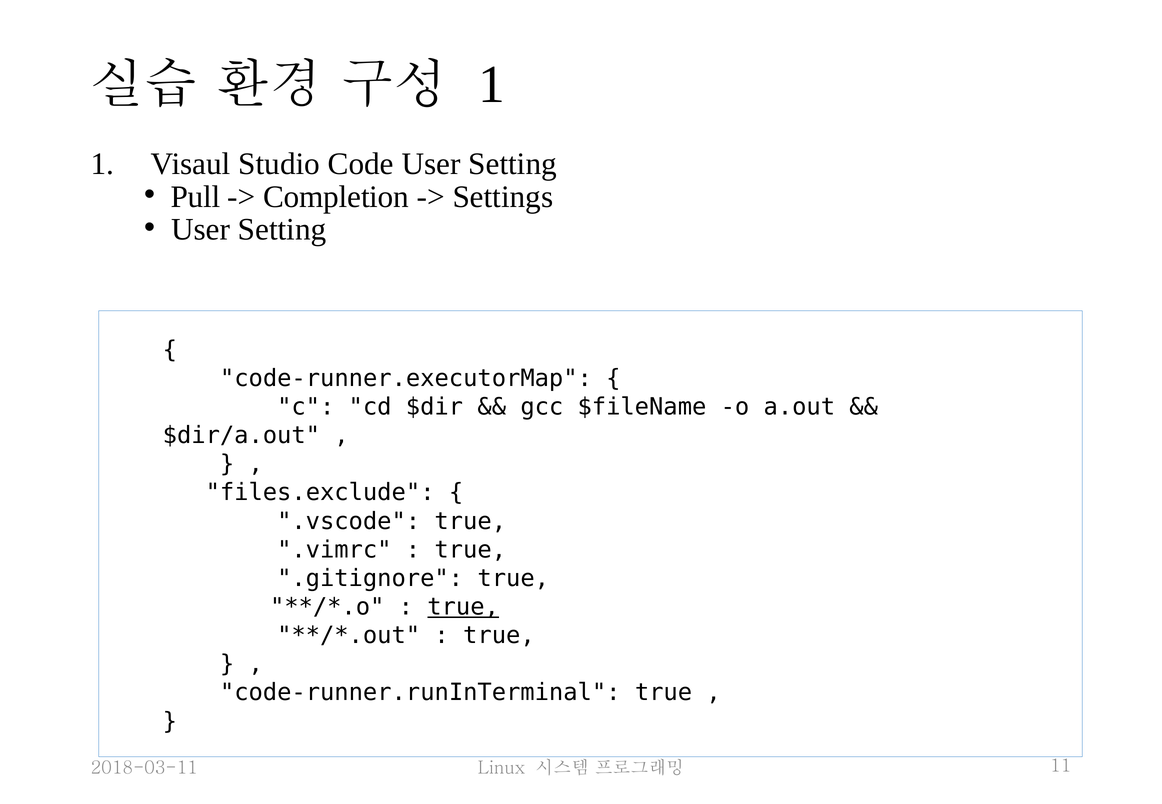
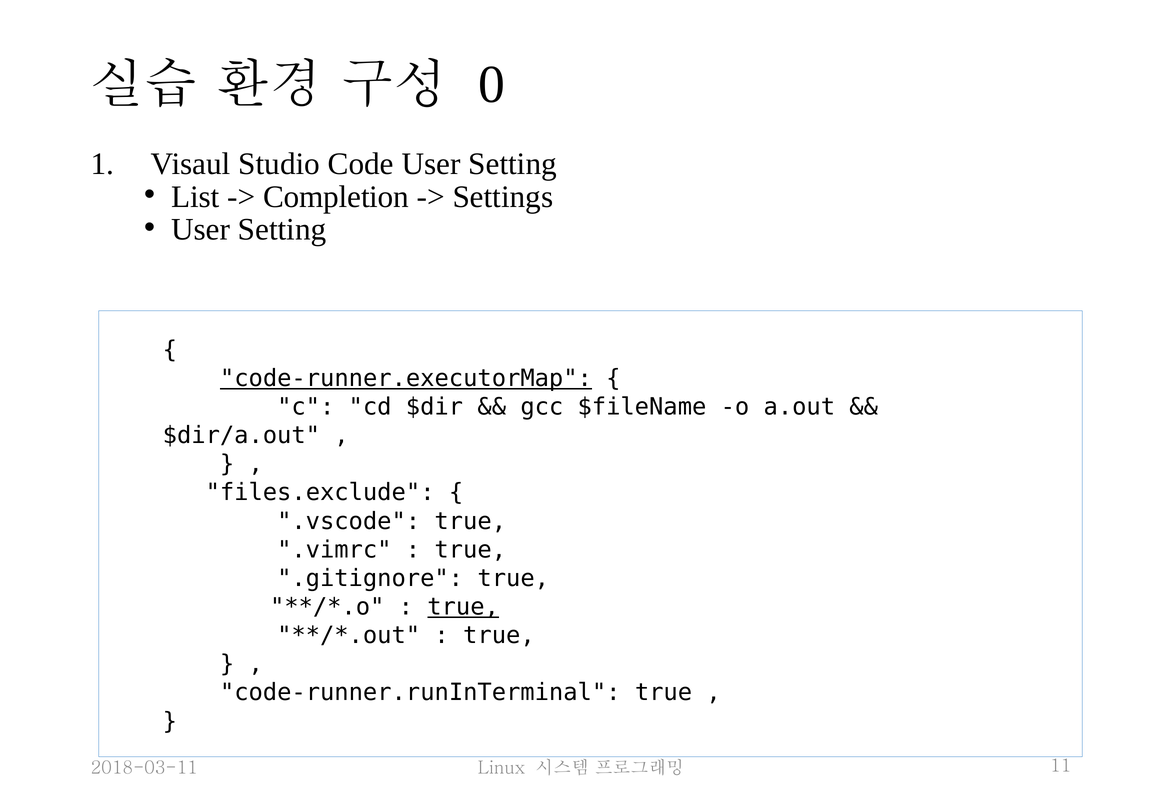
1: 1 -> 0 (492, 85)
Pull: Pull -> List (195, 197)
code-runner.executorMap underline: none -> present (406, 379)
